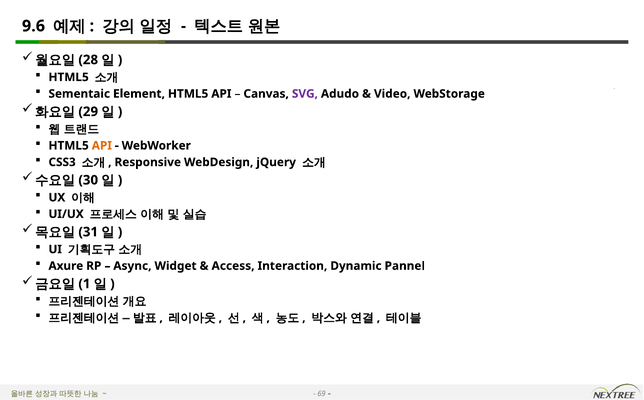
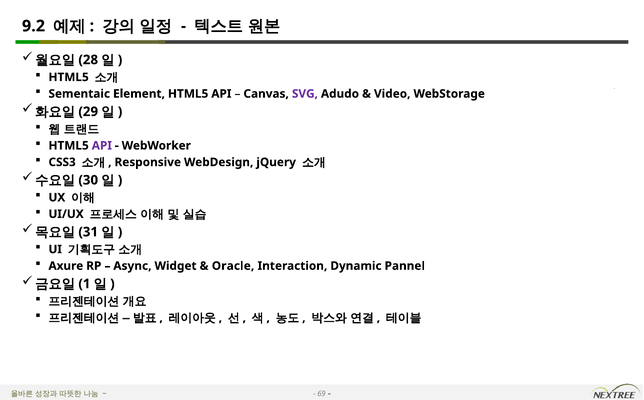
9.6: 9.6 -> 9.2 (33, 26)
API colour: orange -> purple (102, 146)
Access: Access -> Oracle (233, 266)
